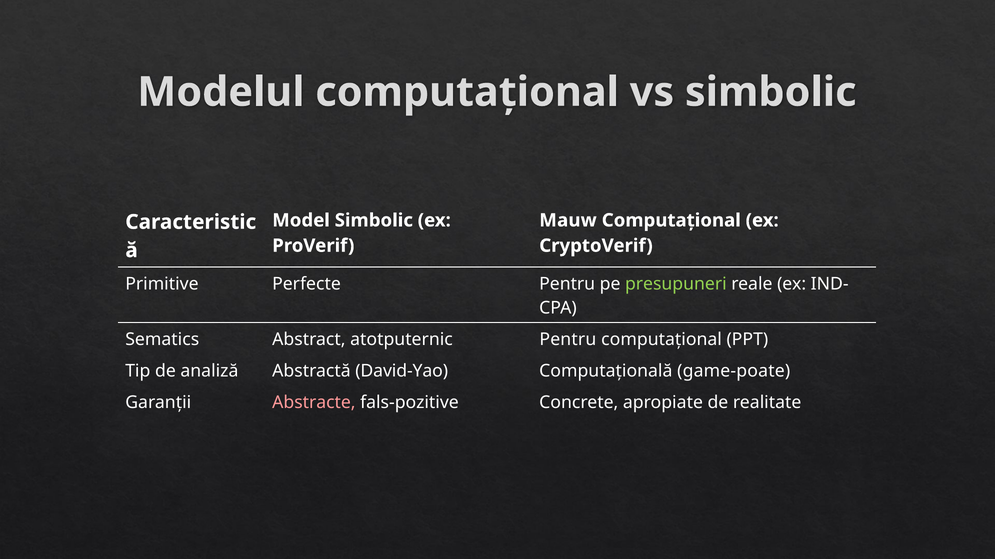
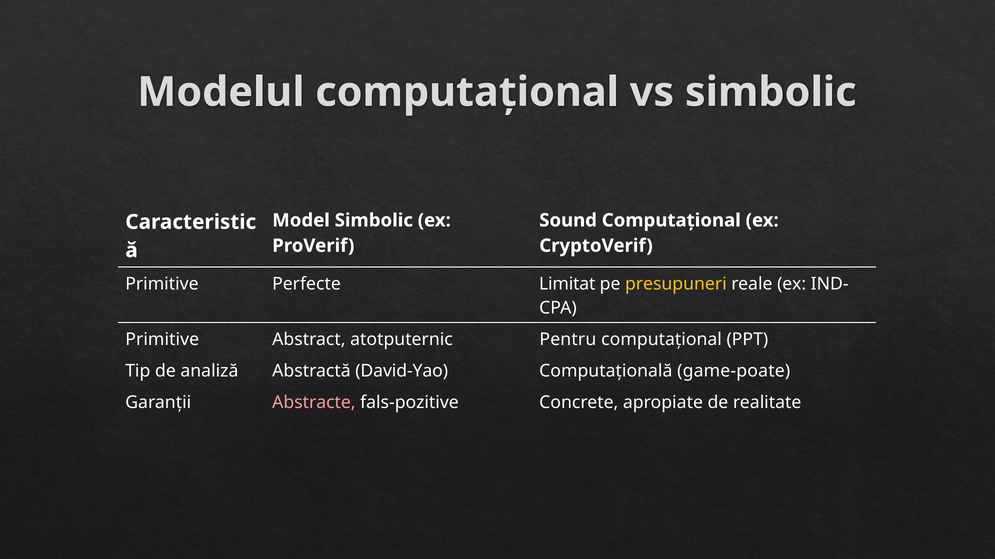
Mauw: Mauw -> Sound (568, 221)
Perfecte Pentru: Pentru -> Limitat (567, 284)
presupuneri colour: light green -> yellow (676, 284)
Sematics: Sematics -> Primitive (162, 340)
